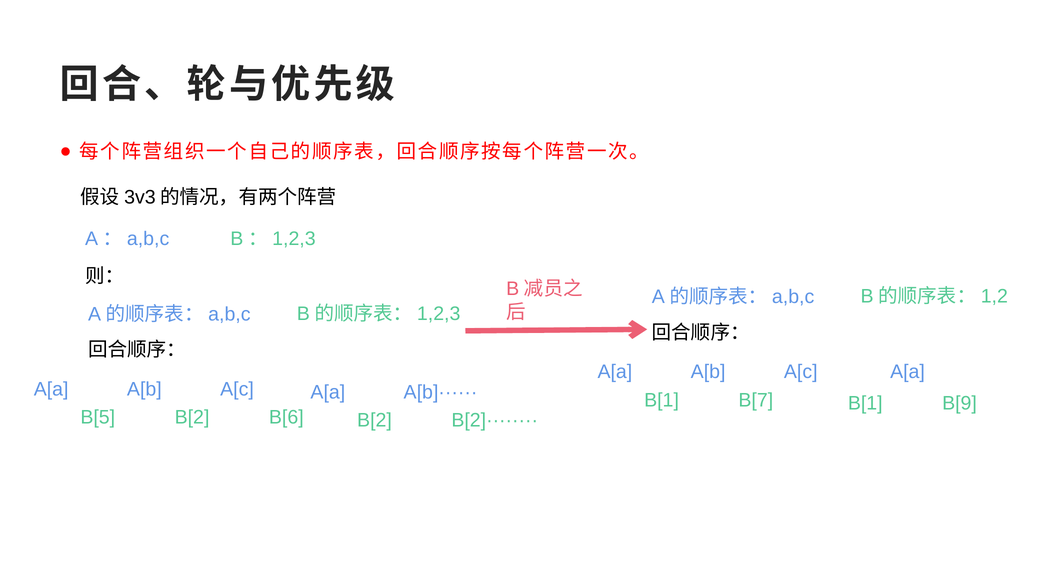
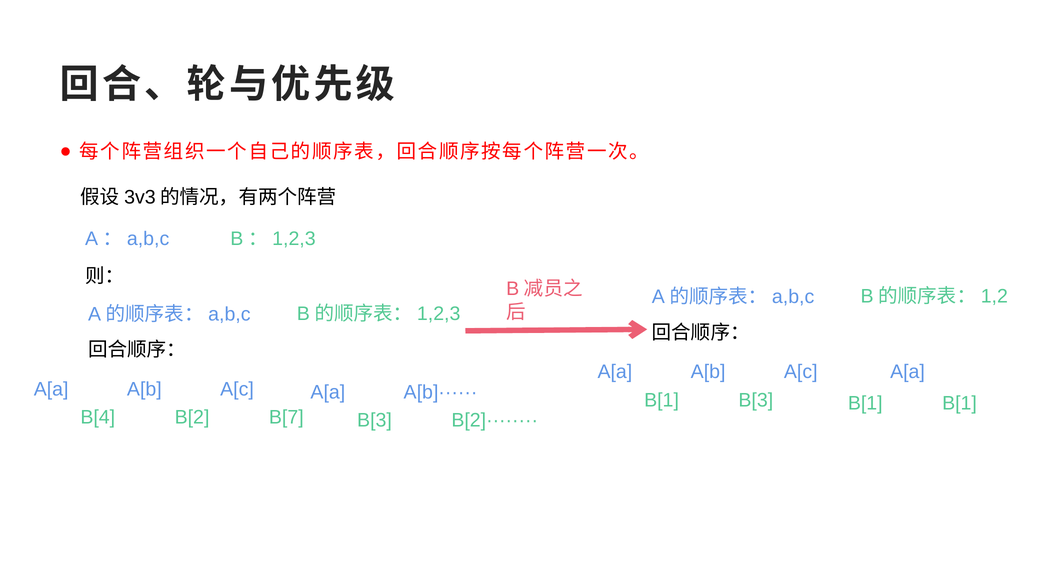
B[1 B[7: B[7 -> B[3 (756, 400)
B[1 B[9: B[9 -> B[1 (960, 403)
B[5: B[5 -> B[4 (98, 417)
B[6: B[6 -> B[7 (286, 417)
B[2: B[2 -> B[3 (374, 420)
